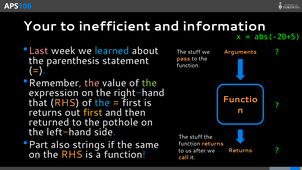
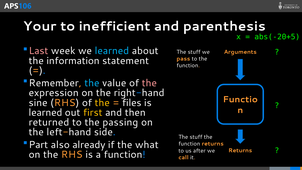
information: information -> parenthesis (224, 26)
parenthesis: parenthesis -> information (73, 61)
the colour: pink -> light blue (92, 83)
the colour: light green -> pink (149, 83)
that: that -> sine (38, 103)
the colour: light blue -> yellow (102, 103)
first: first -> files (132, 103)
returns: returns -> learned (45, 112)
pothole: pothole -> passing (120, 122)
strings: strings -> already (89, 145)
same: same -> what (147, 145)
